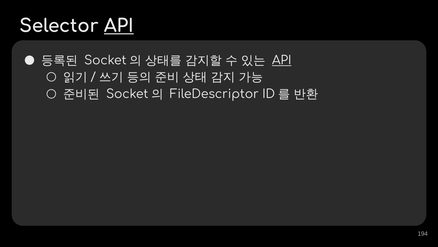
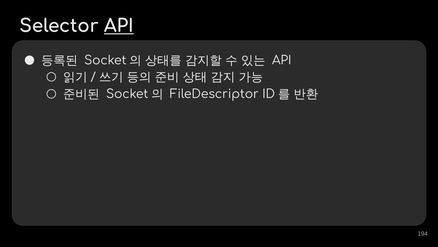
API underline: present -> none (282, 60)
